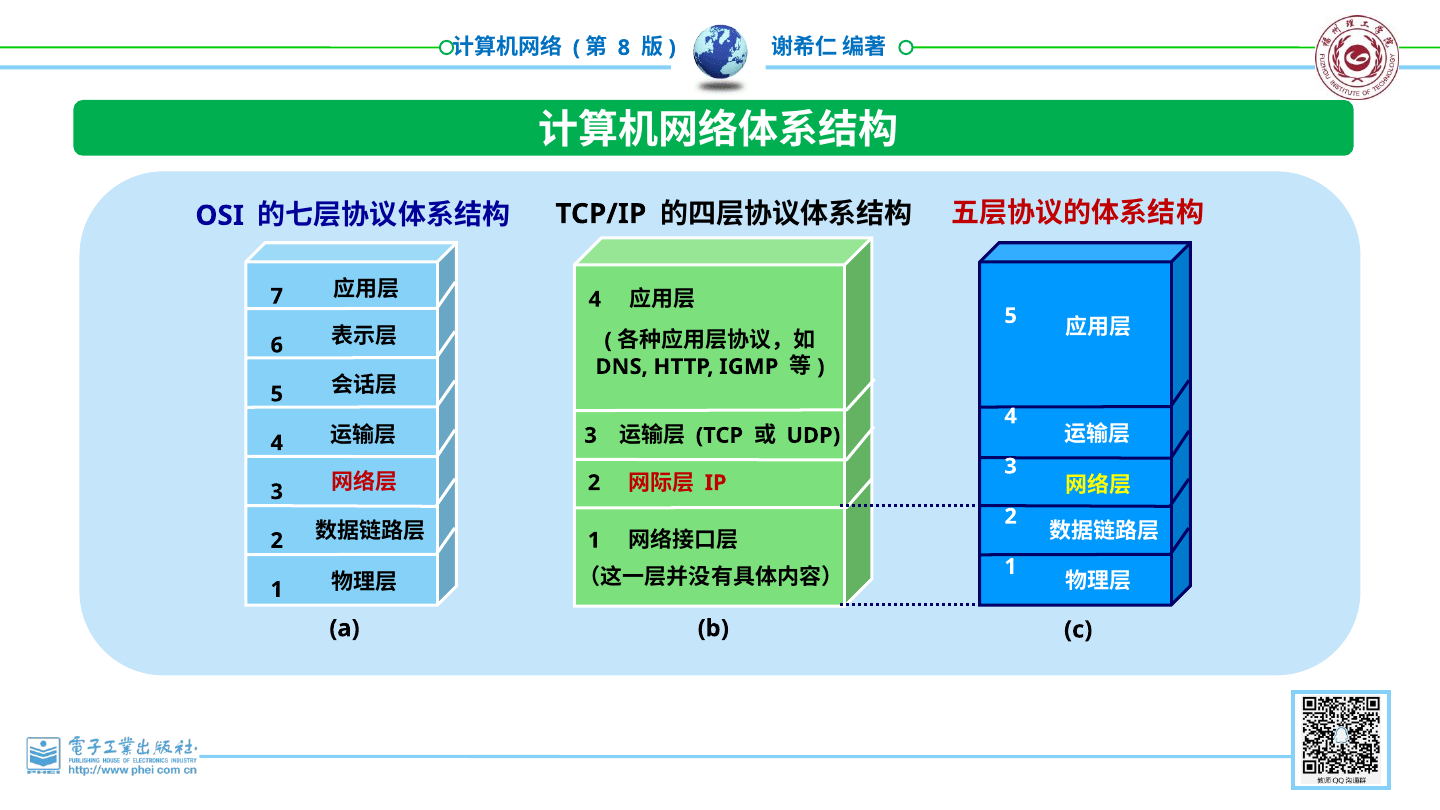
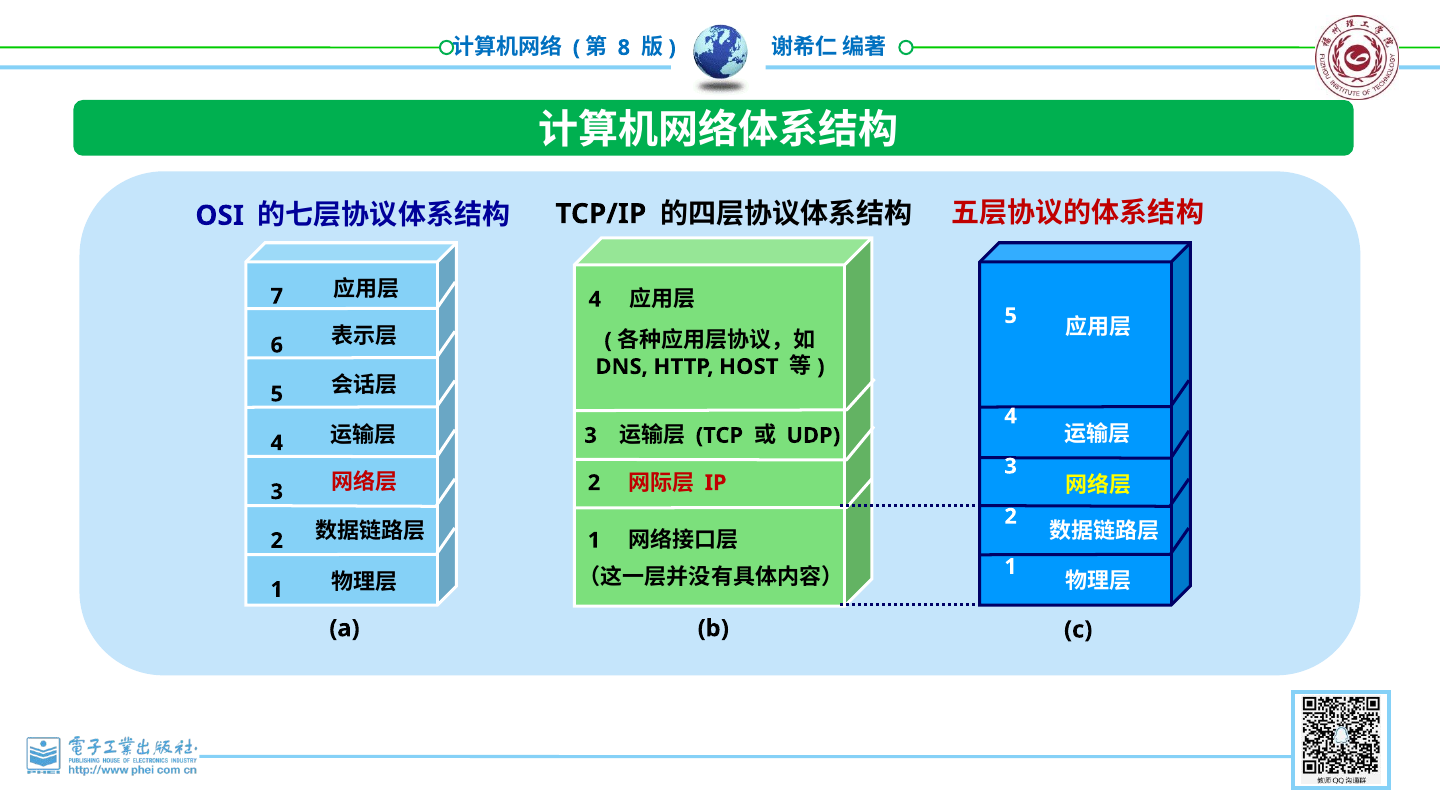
IGMP: IGMP -> HOST (749, 367)
